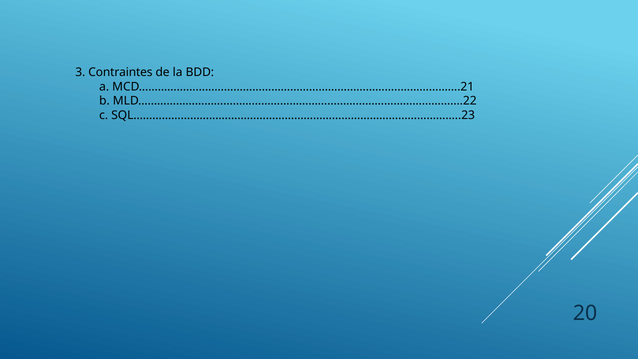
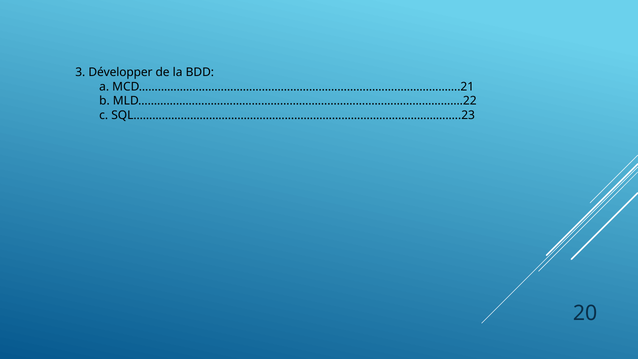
Contraintes: Contraintes -> Développer (120, 72)
